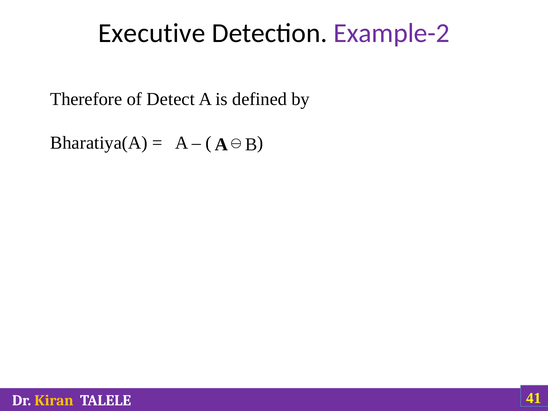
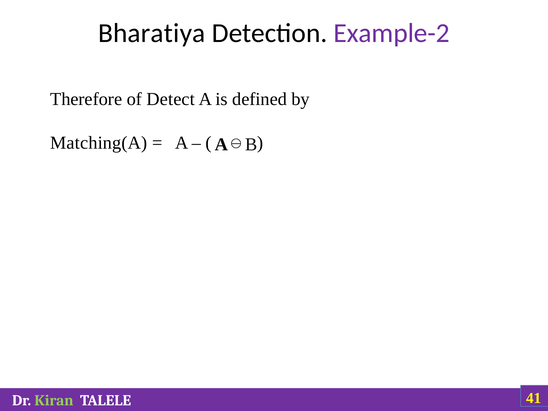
Executive: Executive -> Bharatiya (152, 33)
Bharatiya(A: Bharatiya(A -> Matching(A (99, 143)
Kiran colour: yellow -> light green (54, 401)
